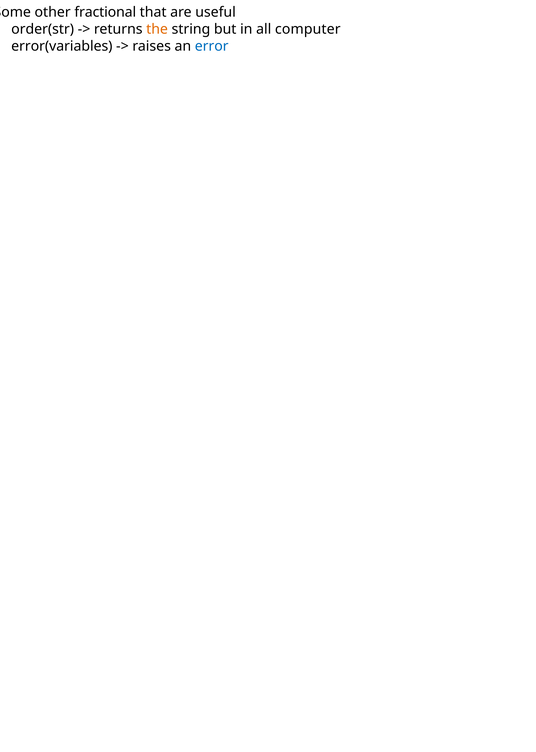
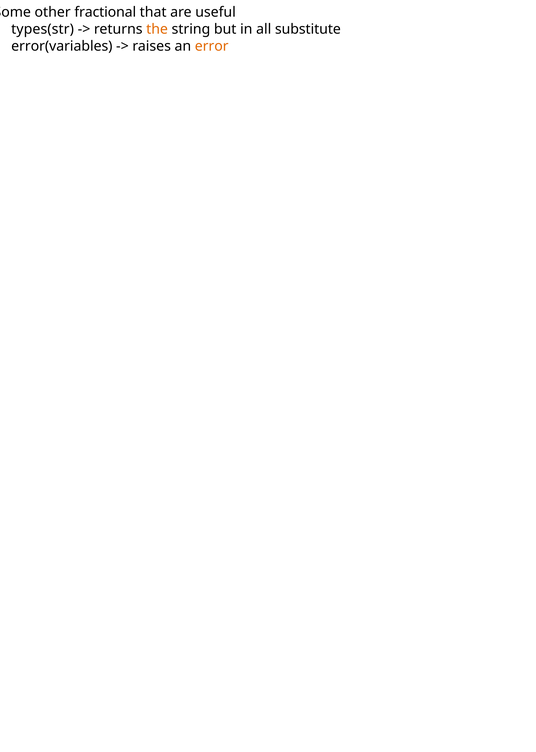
order(str: order(str -> types(str (43, 29)
computer: computer -> substitute (308, 29)
error colour: blue -> orange (212, 46)
